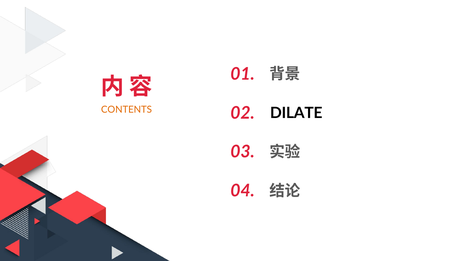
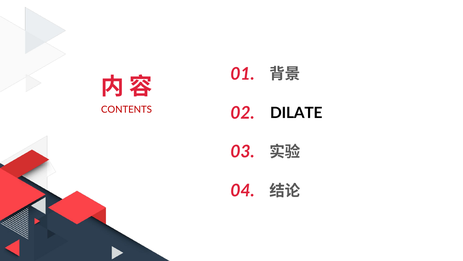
CONTENTS colour: orange -> red (127, 109)
